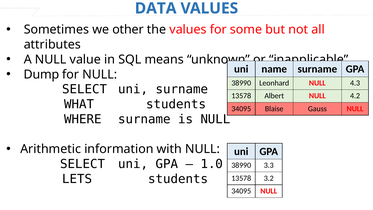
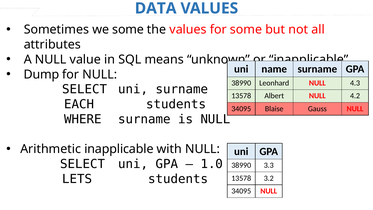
we other: other -> some (128, 30)
WHAT: WHAT -> EACH (79, 104)
Arithmetic information: information -> inapplicable (119, 149)
